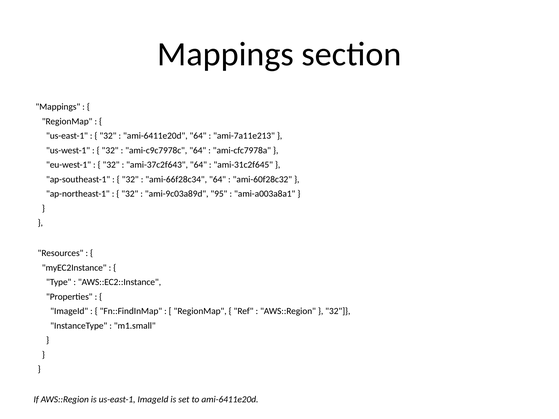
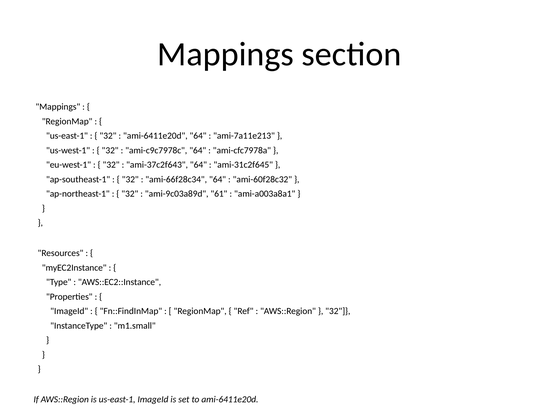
95: 95 -> 61 (219, 194)
